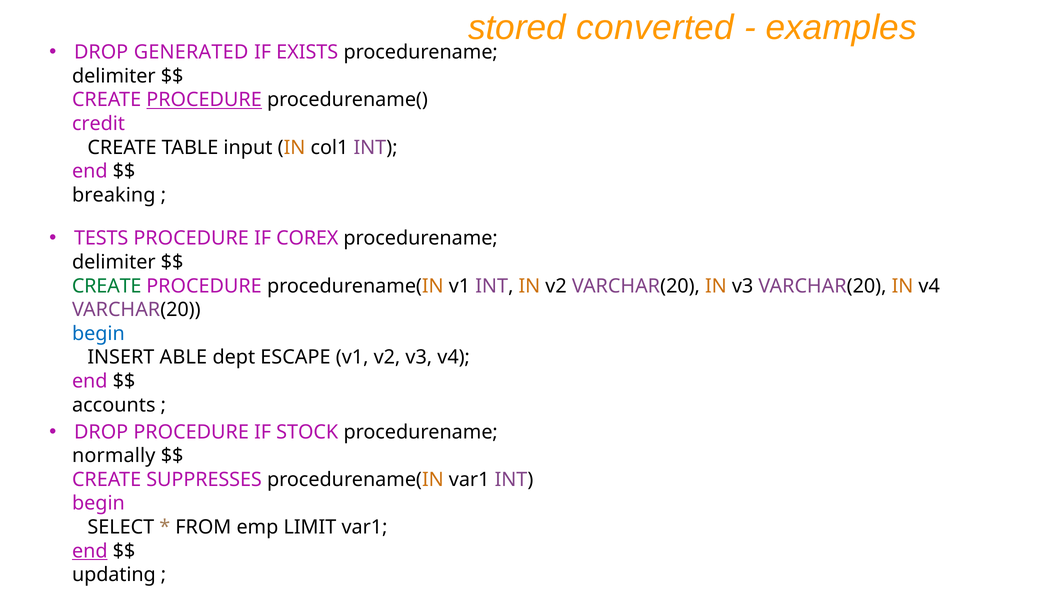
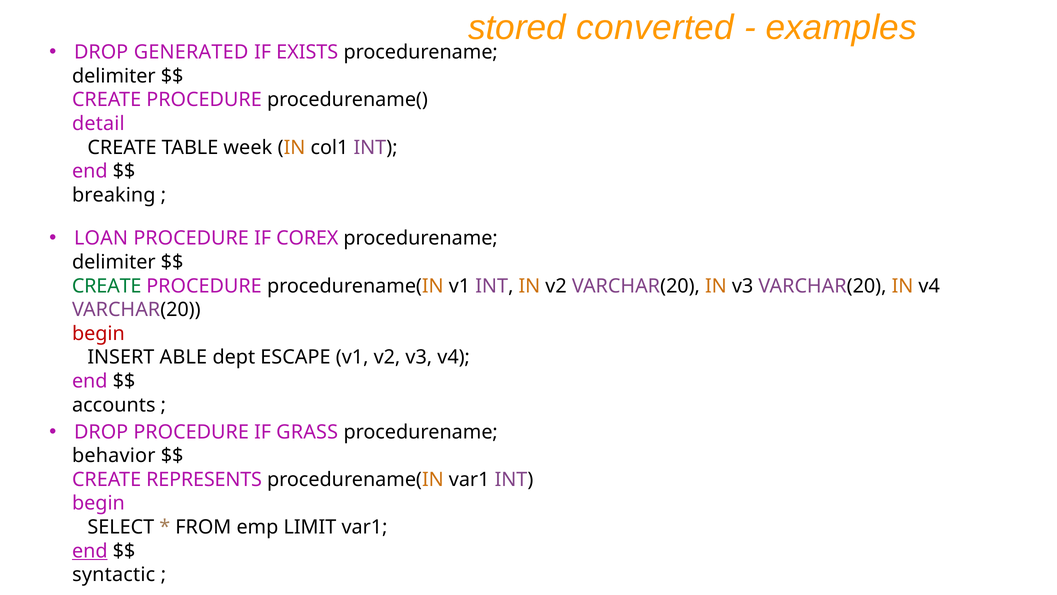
PROCEDURE underline: present -> none (204, 100)
credit: credit -> detail (98, 124)
input: input -> week (248, 147)
TESTS: TESTS -> LOAN (101, 238)
begin colour: blue -> red (98, 333)
STOCK: STOCK -> GRASS (307, 432)
normally: normally -> behavior (114, 455)
SUPPRESSES: SUPPRESSES -> REPRESENTS (204, 479)
updating: updating -> syntactic (114, 574)
